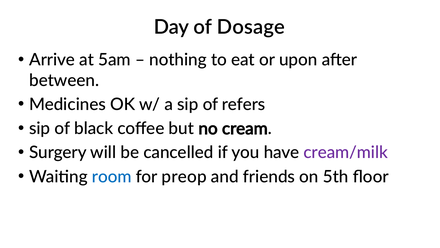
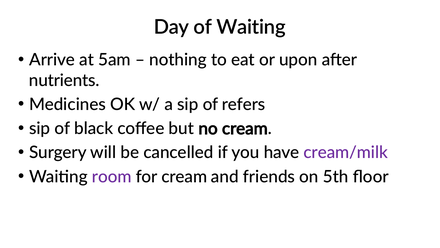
of Dosage: Dosage -> Waiting (251, 27)
between: between -> nutrients (64, 80)
room colour: blue -> purple (112, 176)
for preop: preop -> cream (184, 176)
